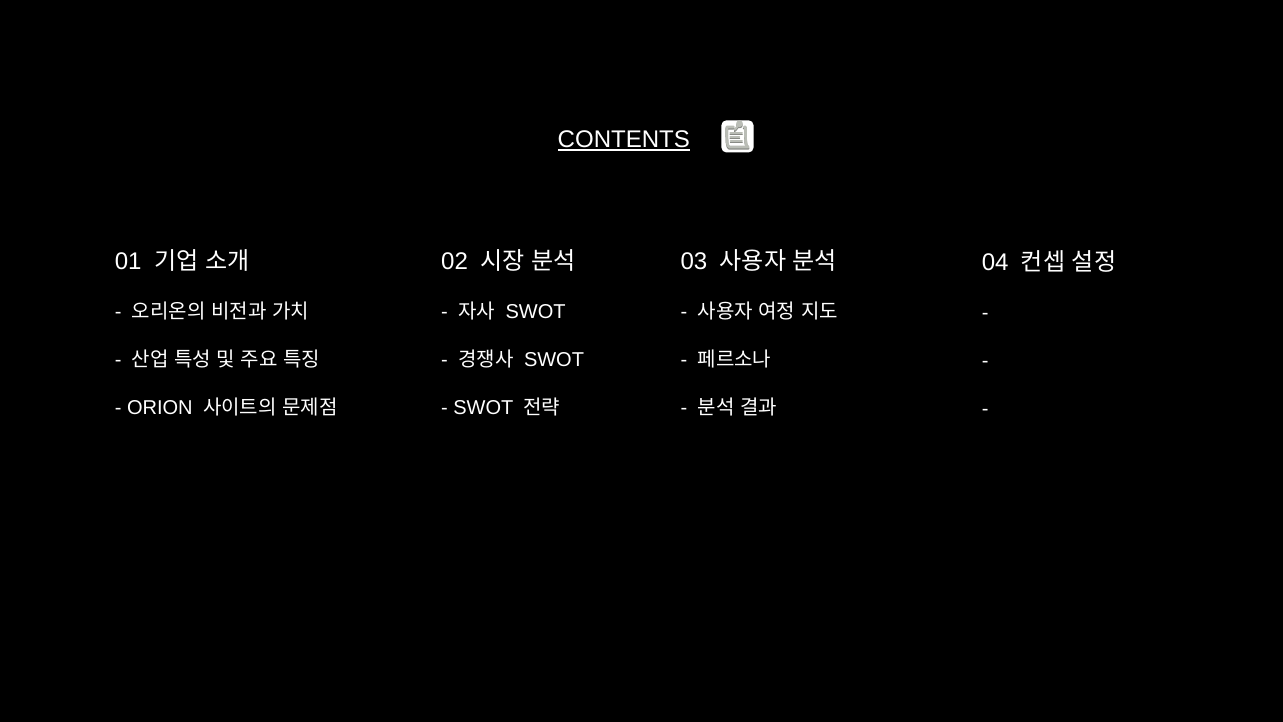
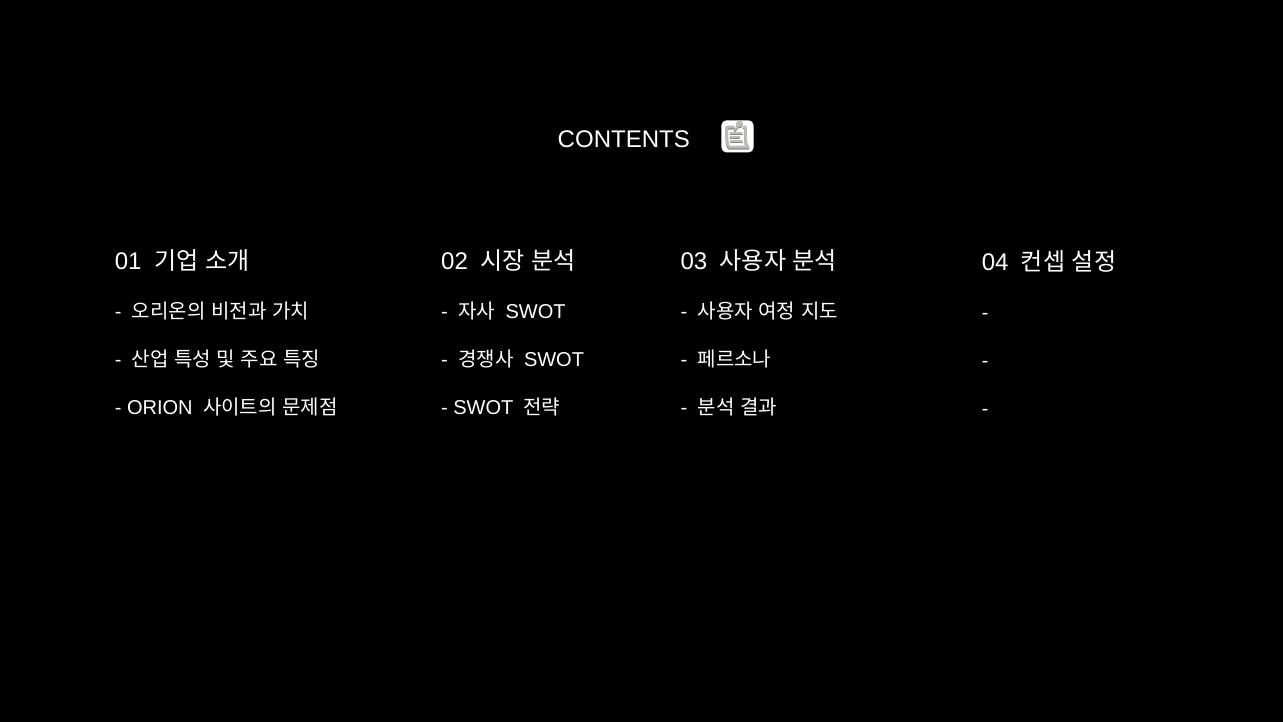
CONTENTS underline: present -> none (624, 140)
